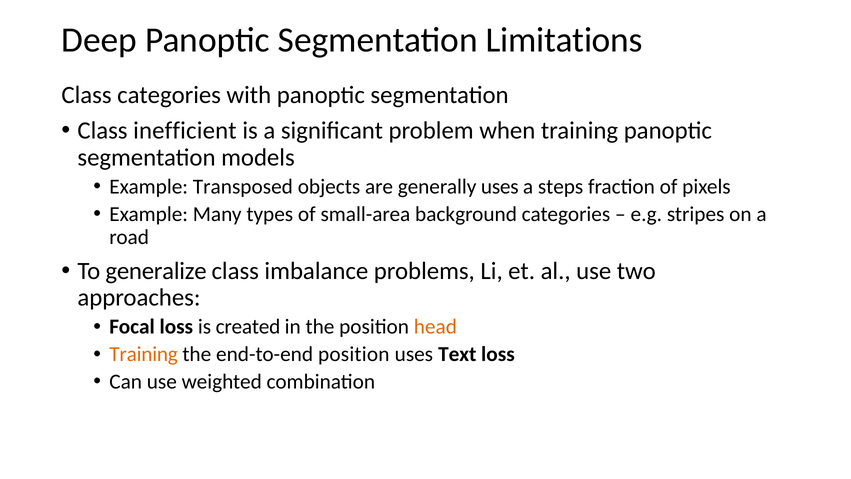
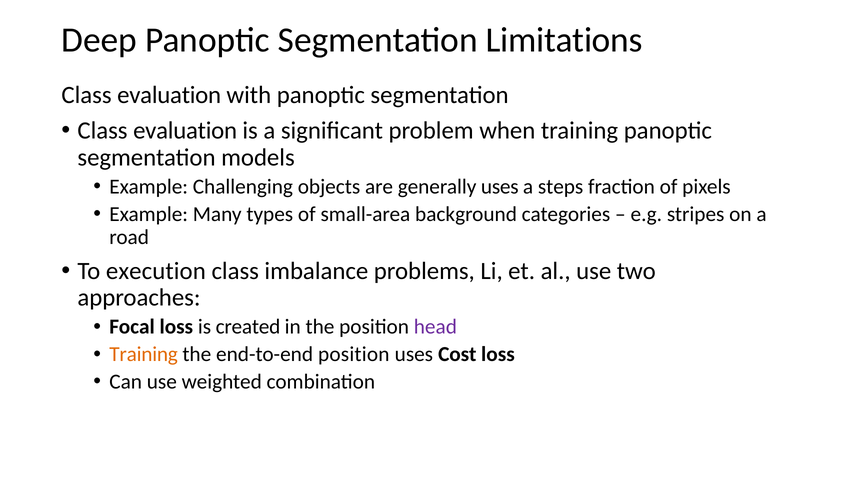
categories: categories -> evaluation (169, 95)
inefficient: inefficient -> evaluation (185, 131)
Transposed: Transposed -> Challenging (243, 187)
generalize: generalize -> execution (156, 271)
head colour: orange -> purple (435, 327)
Text: Text -> Cost (457, 354)
